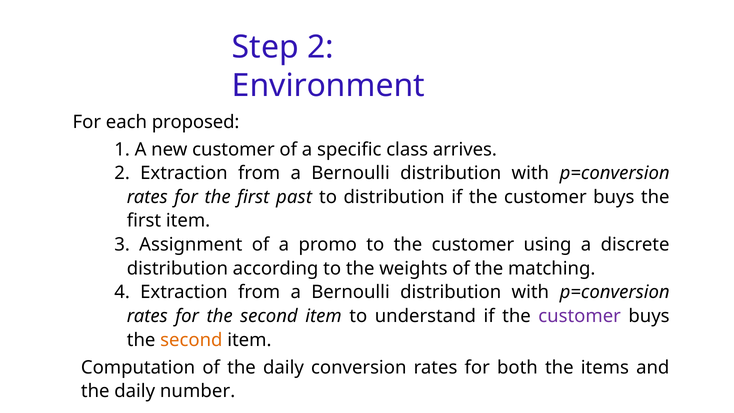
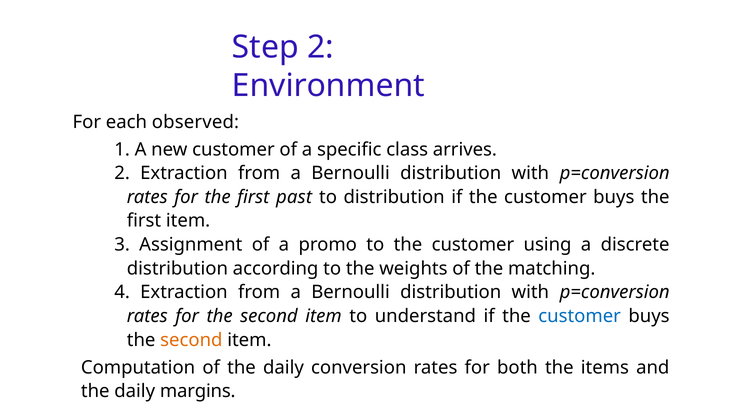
proposed: proposed -> observed (195, 122)
customer colour: purple -> blue (580, 316)
number: number -> margins (198, 391)
